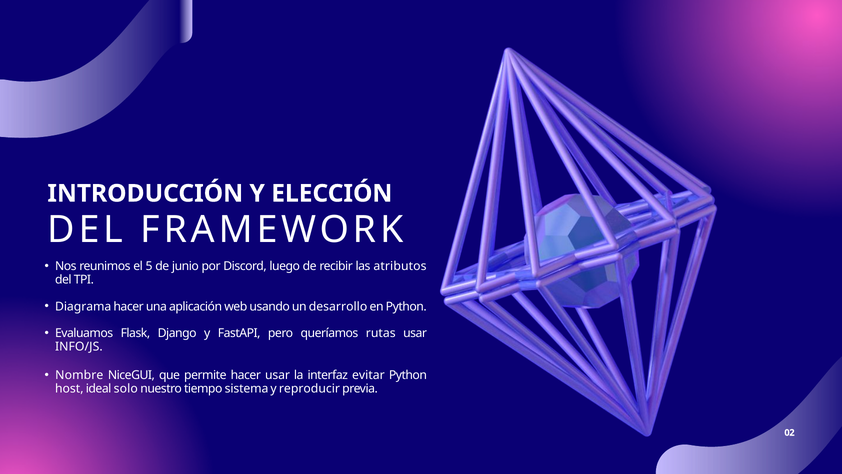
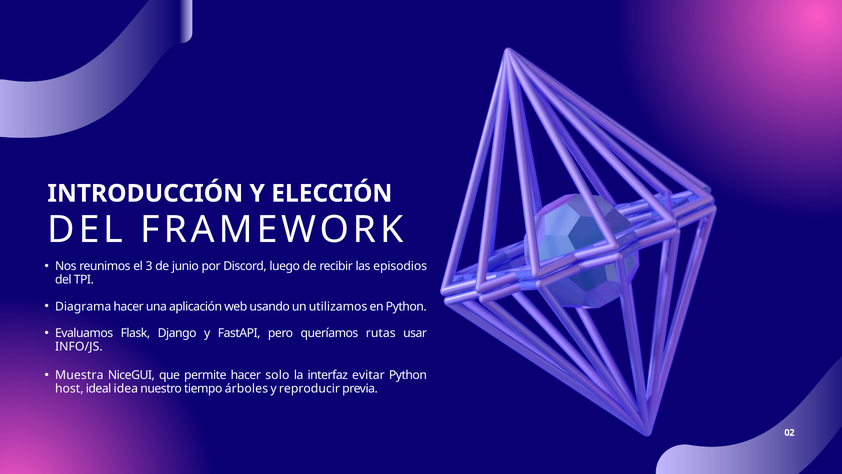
5: 5 -> 3 (149, 266)
atributos: atributos -> episodios (400, 266)
desarrollo: desarrollo -> utilizamos (338, 306)
Nombre: Nombre -> Muestra (79, 375)
hacer usar: usar -> solo (277, 375)
solo: solo -> idea (126, 388)
sistema: sistema -> árboles (246, 388)
